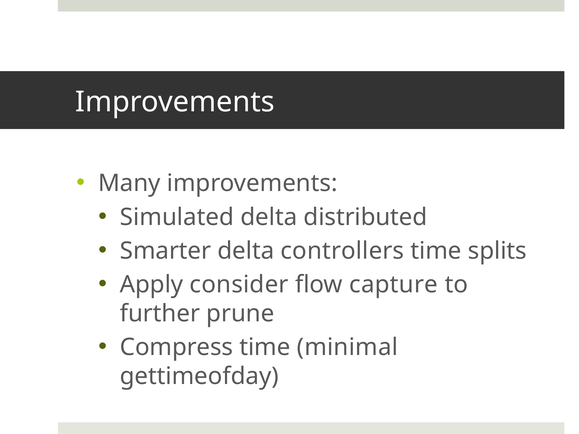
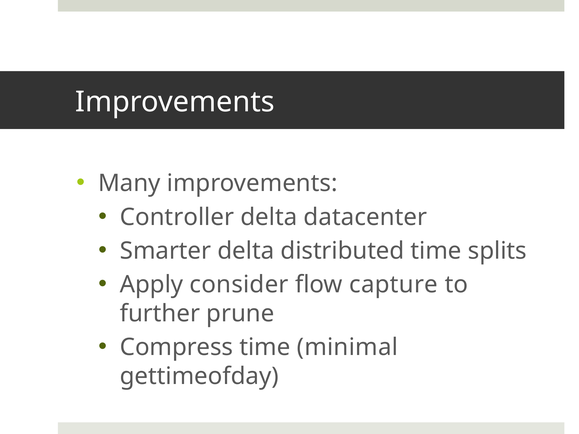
Simulated: Simulated -> Controller (177, 217)
distributed: distributed -> datacenter (365, 217)
controllers: controllers -> distributed (342, 251)
